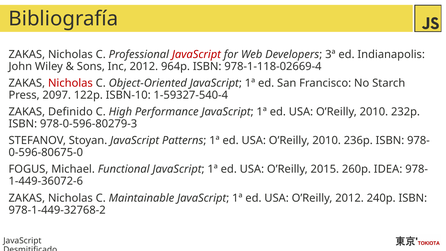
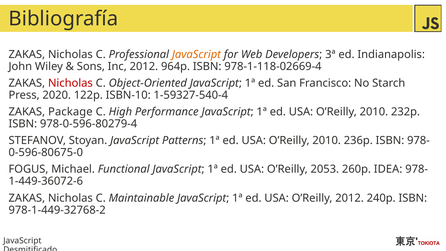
JavaScript colour: red -> orange (196, 54)
2097: 2097 -> 2020 (57, 95)
Definido: Definido -> Package (70, 112)
978-0-596-80279-3: 978-0-596-80279-3 -> 978-0-596-80279-4 (89, 124)
2015: 2015 -> 2053 (325, 169)
